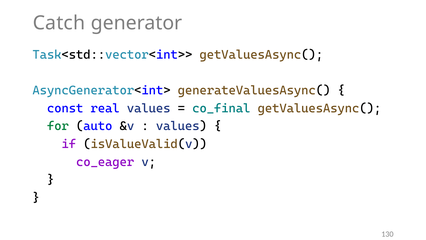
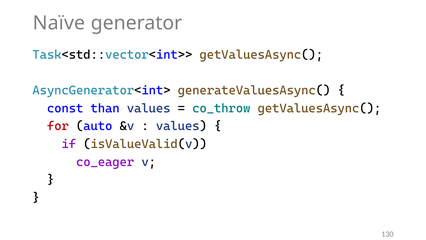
Catch: Catch -> Naïve (59, 23)
real: real -> than (105, 108)
co_final: co_final -> co_throw (221, 108)
for colour: green -> red (58, 126)
